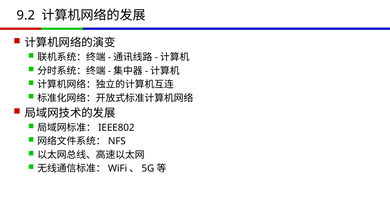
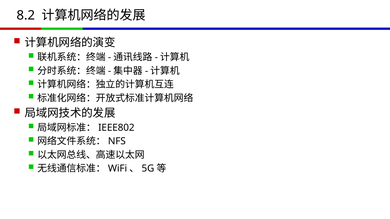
9.2: 9.2 -> 8.2 (26, 15)
